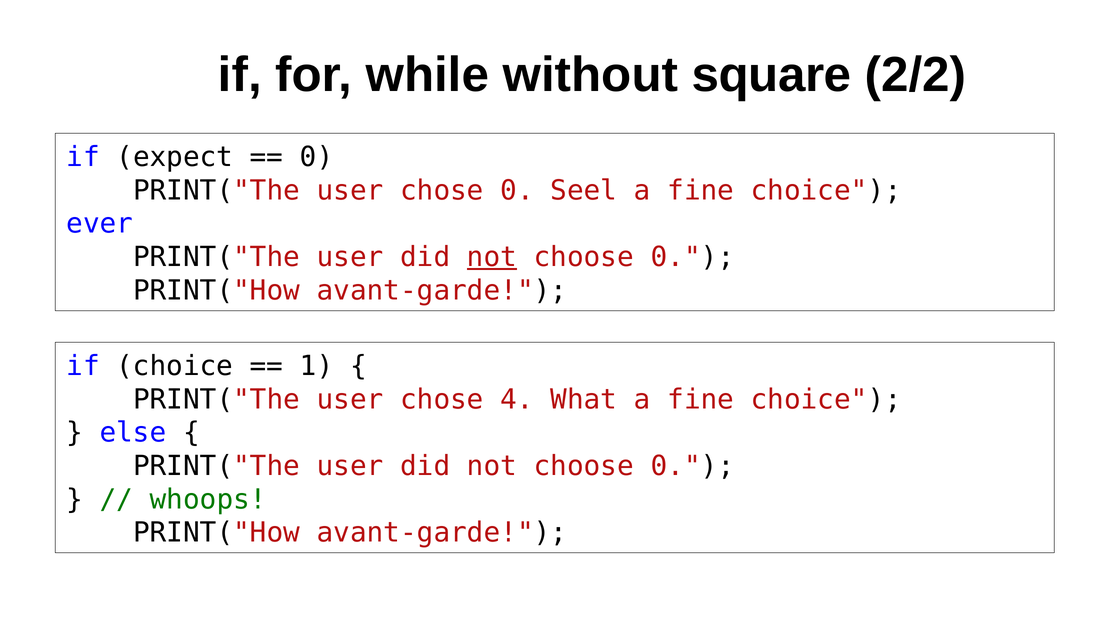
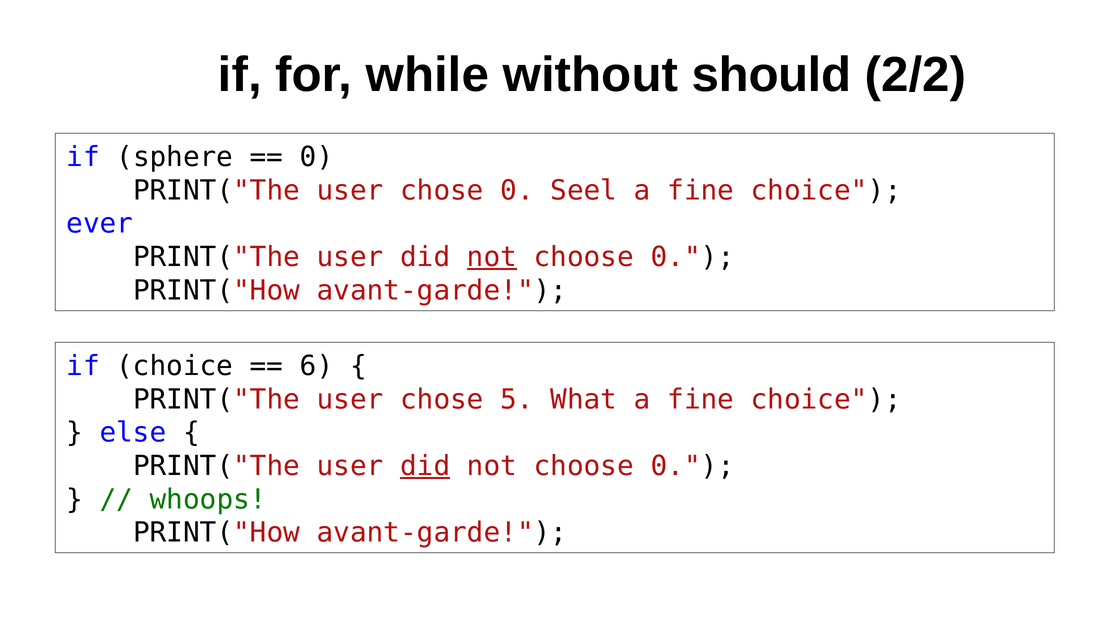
square: square -> should (772, 75)
expect: expect -> sphere (175, 157)
1: 1 -> 6 (317, 366)
4: 4 -> 5 (517, 400)
did underline: none -> present (425, 466)
